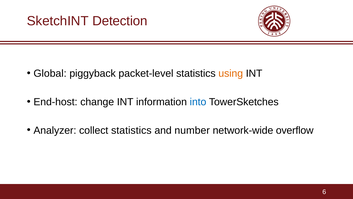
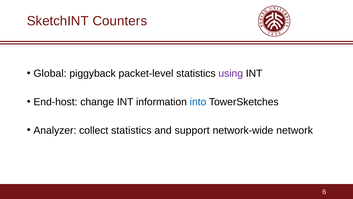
Detection: Detection -> Counters (120, 21)
using colour: orange -> purple (231, 73)
number: number -> support (192, 130)
overflow: overflow -> network (295, 130)
